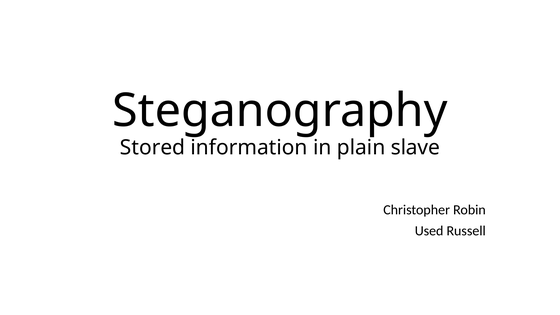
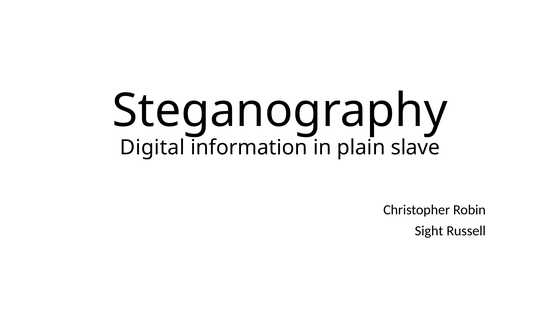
Stored: Stored -> Digital (152, 148)
Used: Used -> Sight (429, 231)
